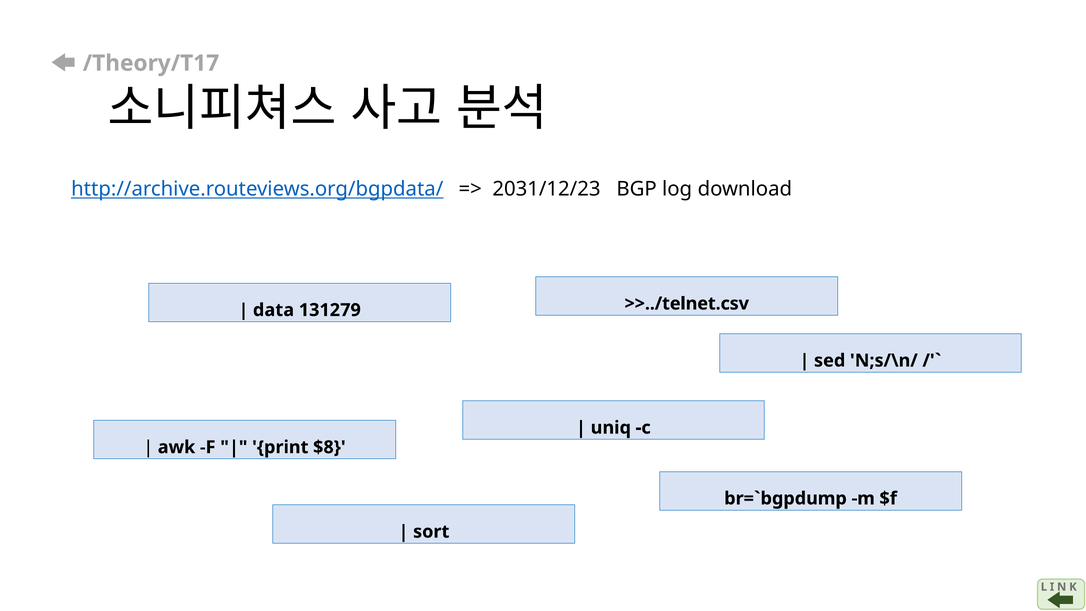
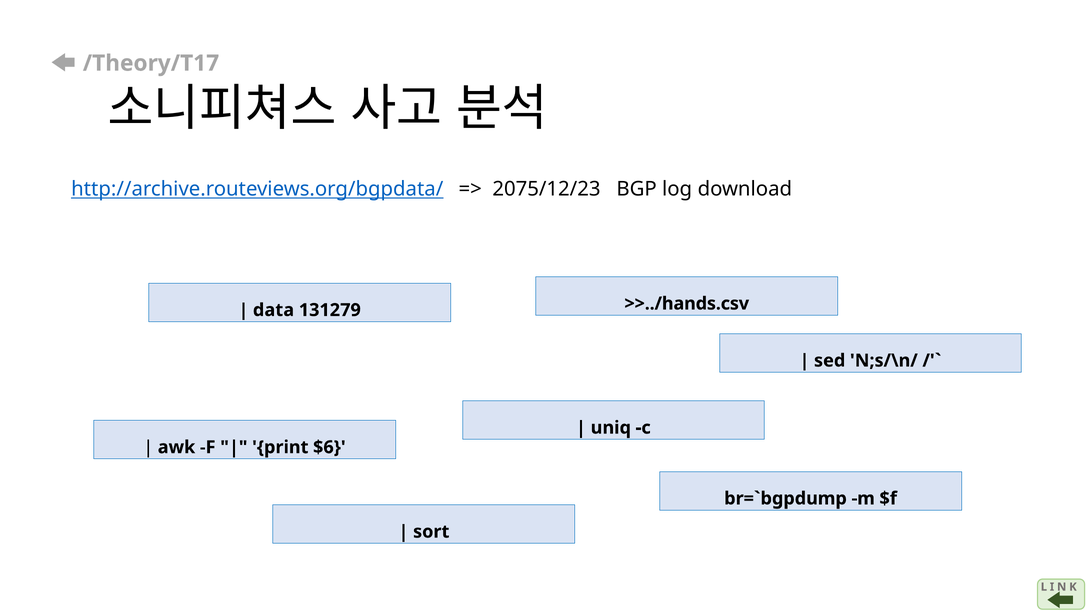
2031/12/23: 2031/12/23 -> 2075/12/23 (546, 189)
>>../telnet.csv: >>../telnet.csv -> >>../hands.csv (687, 304)
$8: $8 -> $6 (329, 447)
